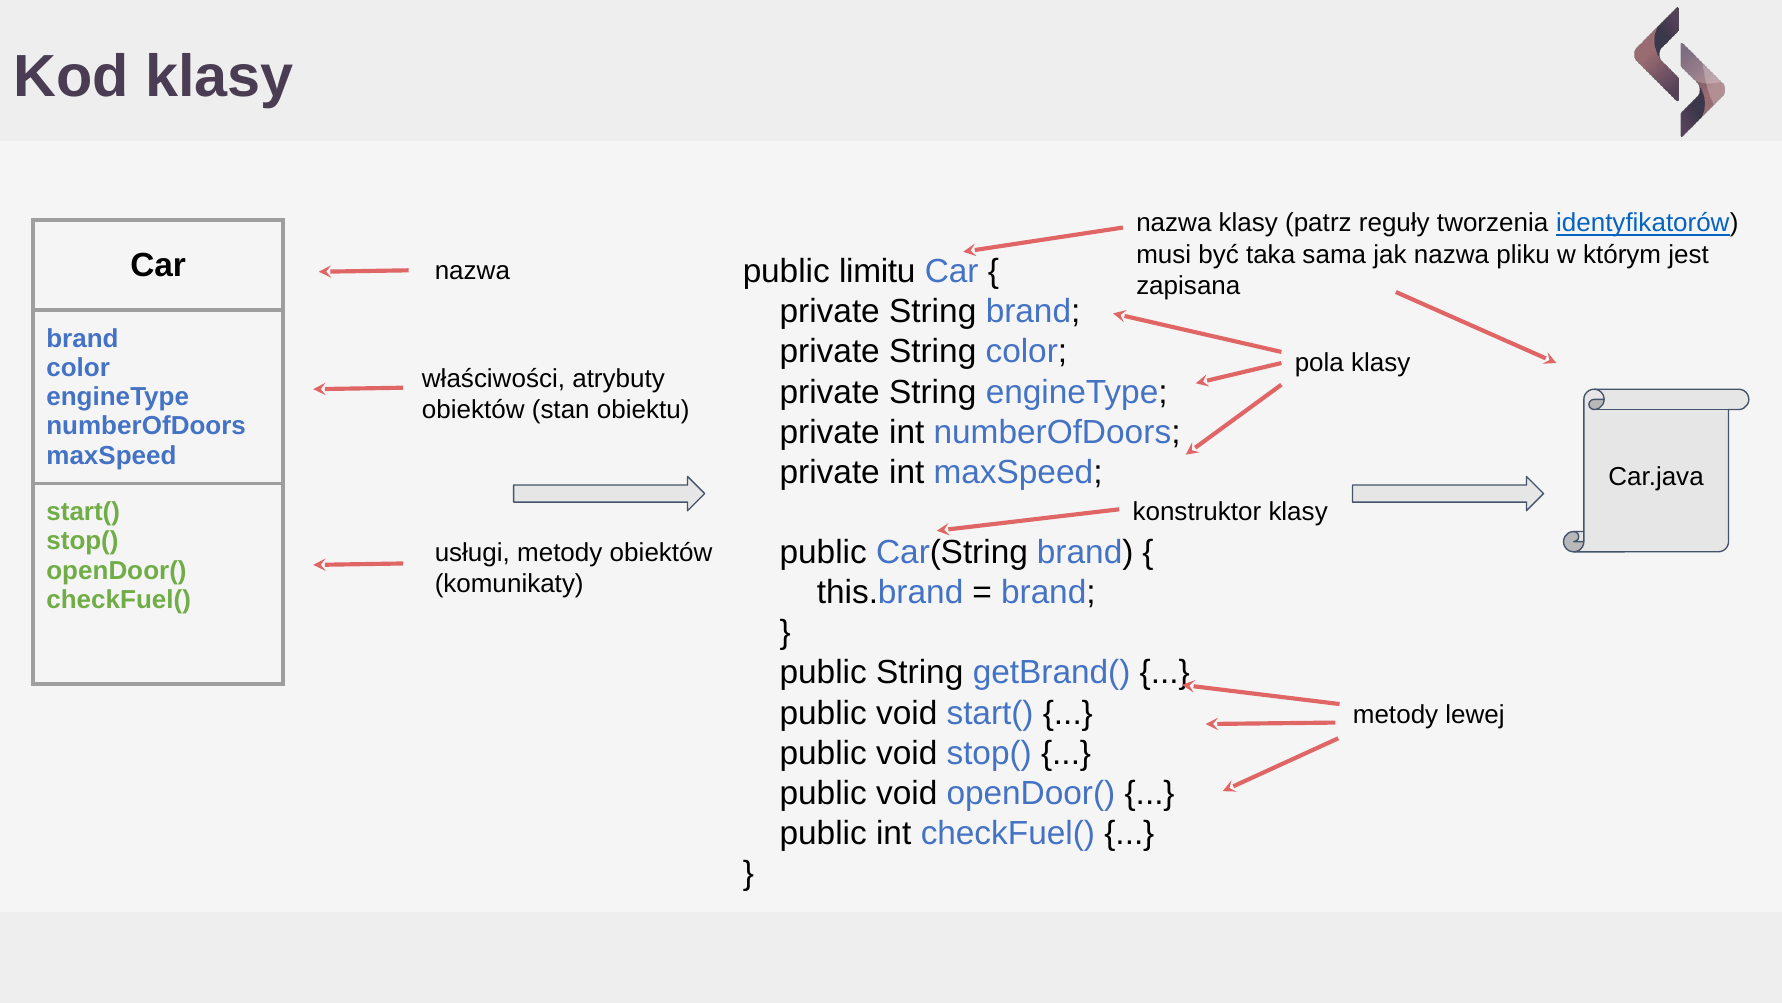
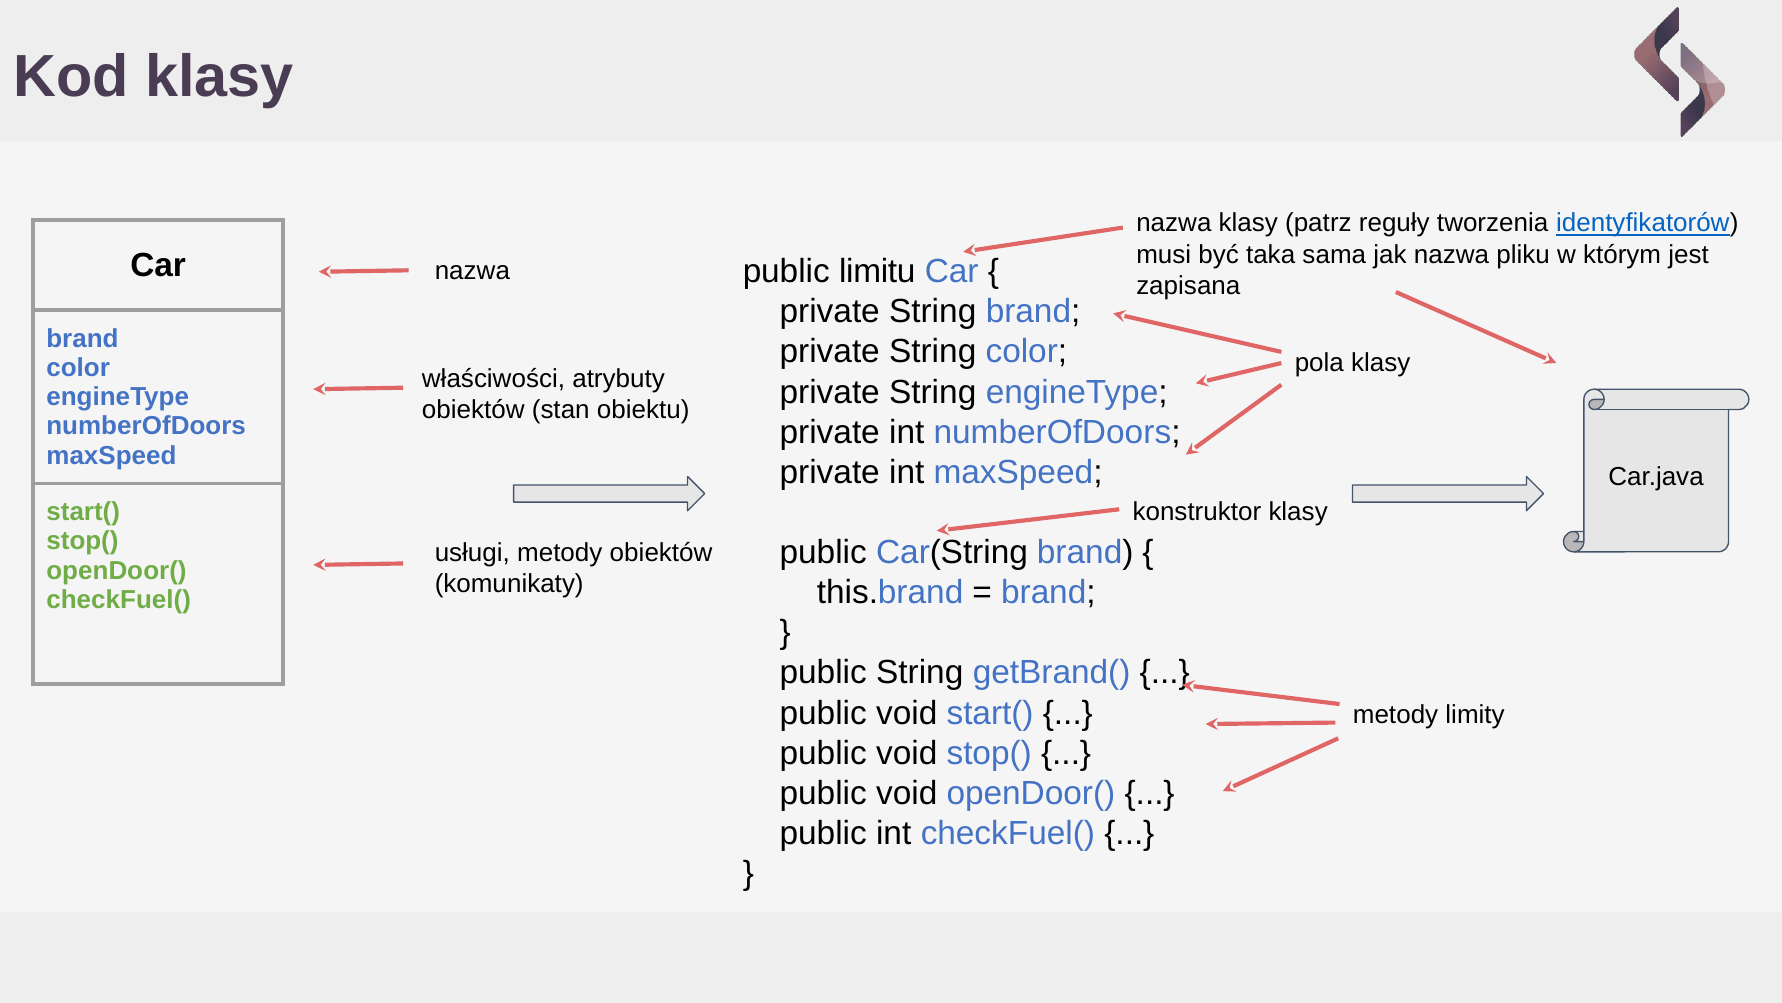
lewej: lewej -> limity (1475, 714)
